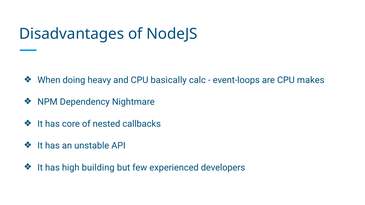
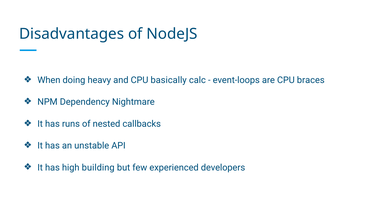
makes: makes -> braces (311, 80)
core: core -> runs (71, 124)
